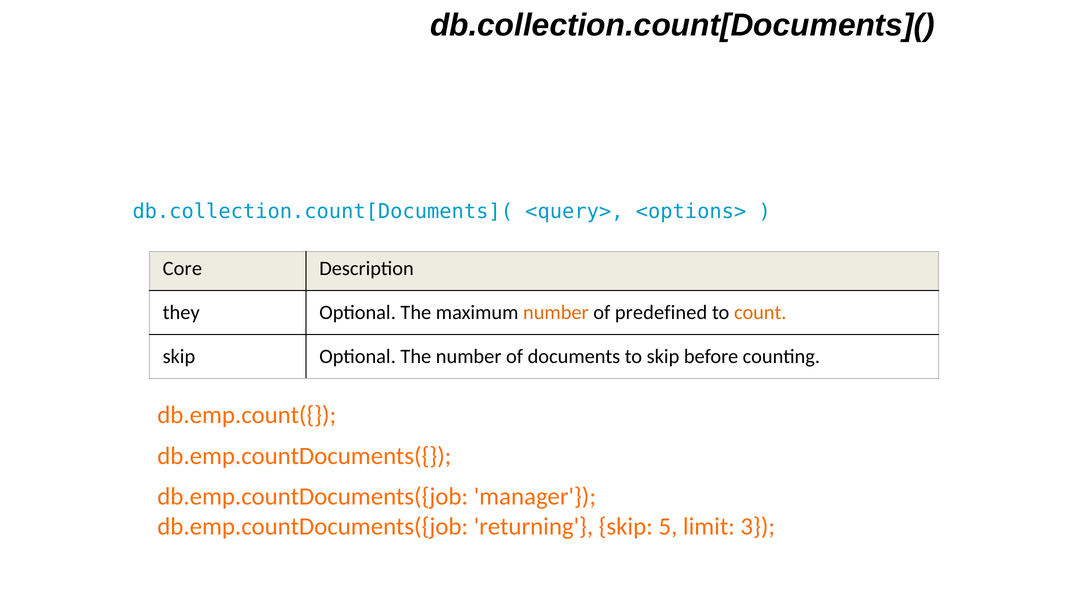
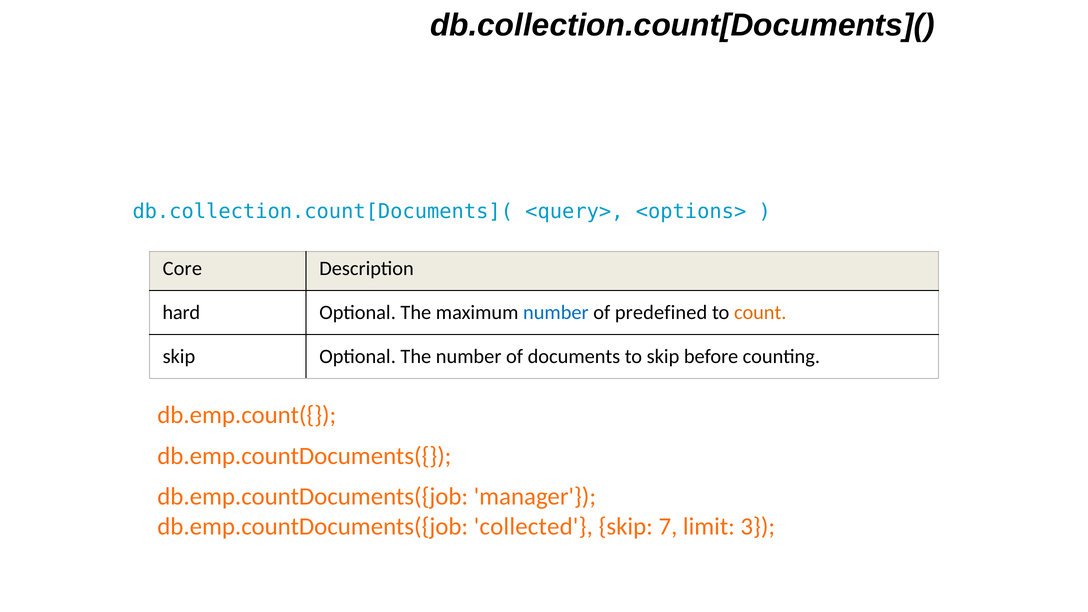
they: they -> hard (181, 312)
number colour: orange -> blue (556, 312)
returning: returning -> collected (533, 527)
5: 5 -> 7 (668, 527)
